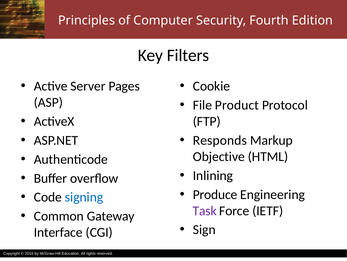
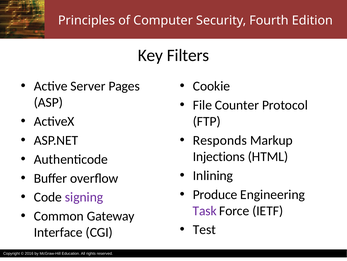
Product: Product -> Counter (237, 105)
Objective: Objective -> Injections (219, 156)
signing colour: blue -> purple (84, 197)
Sign: Sign -> Test (204, 229)
